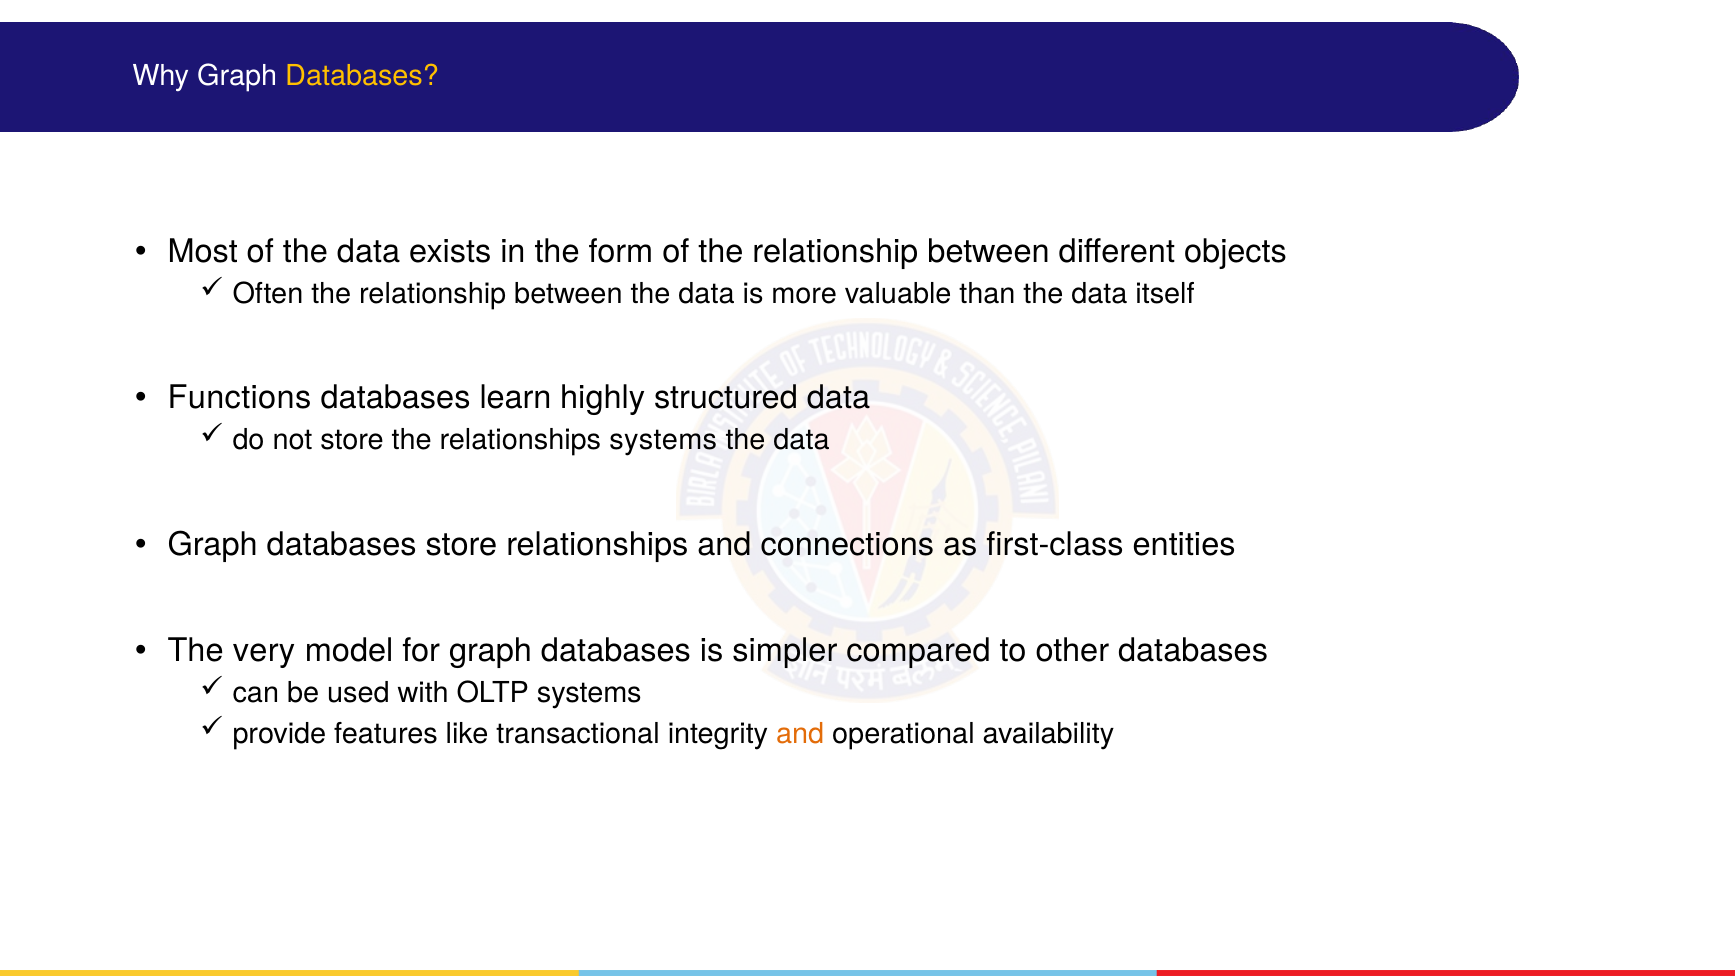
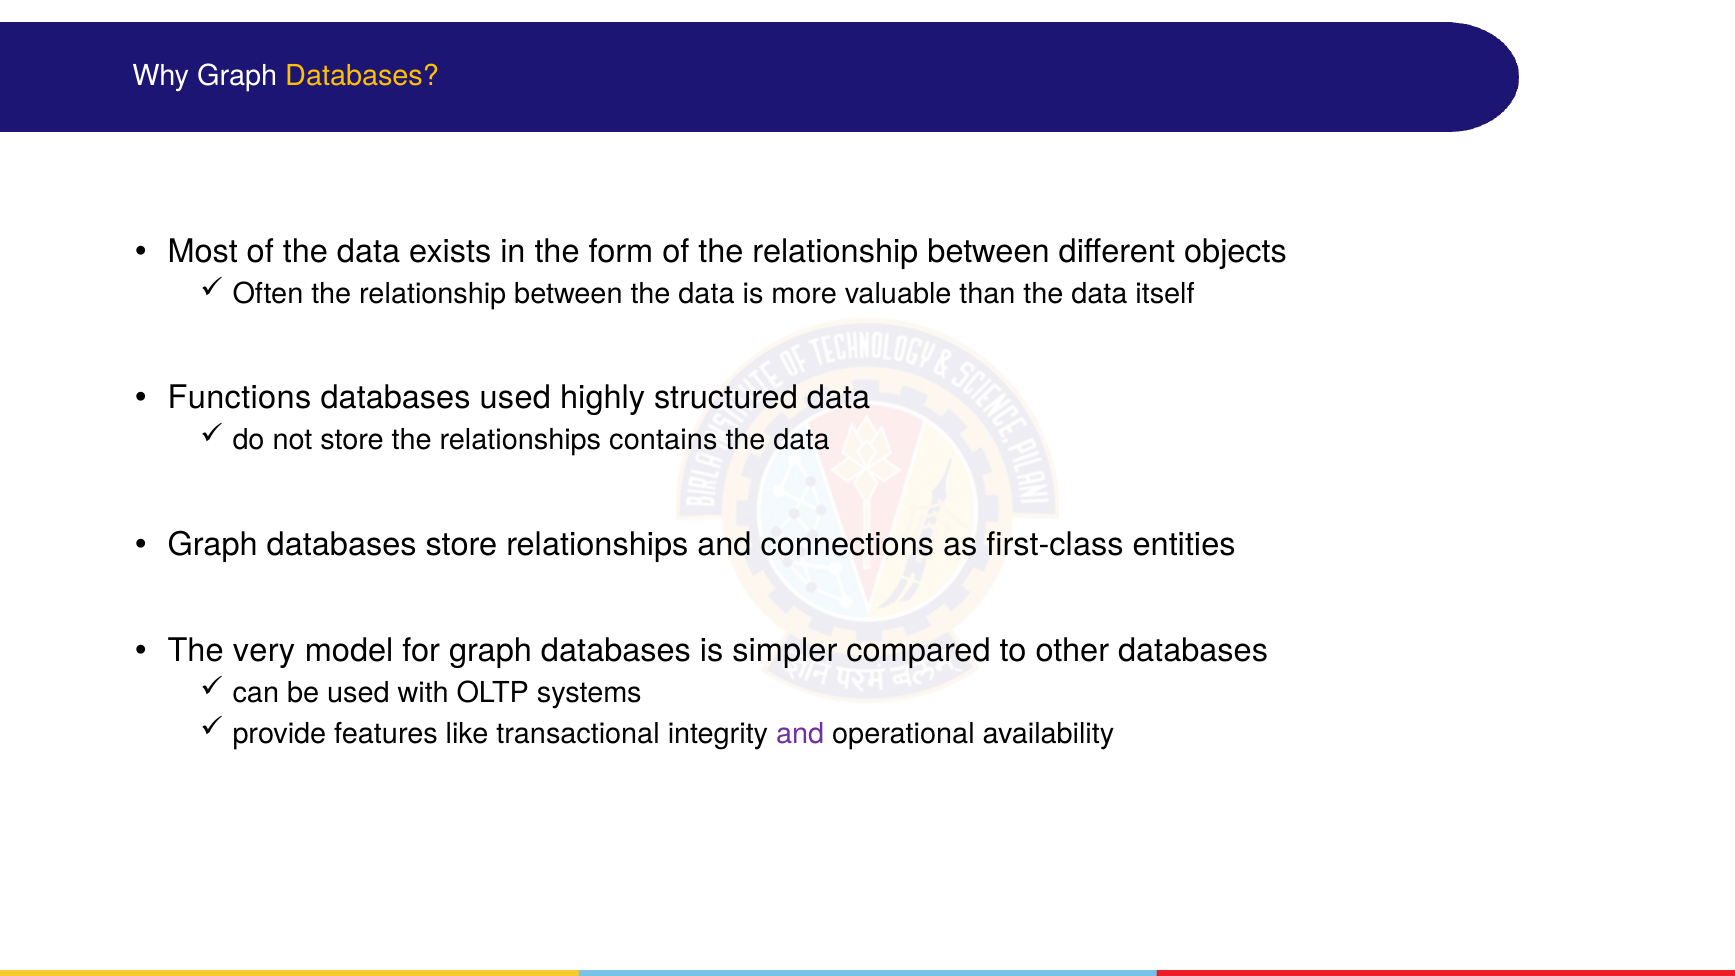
databases learn: learn -> used (515, 398)
relationships systems: systems -> contains (663, 440)
and colour: orange -> purple (800, 734)
